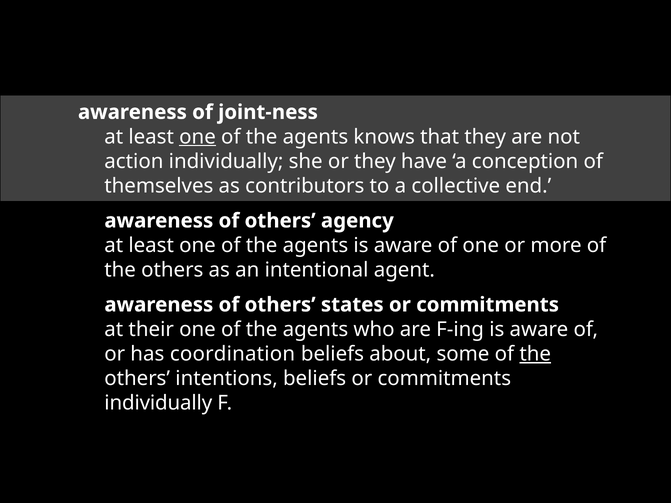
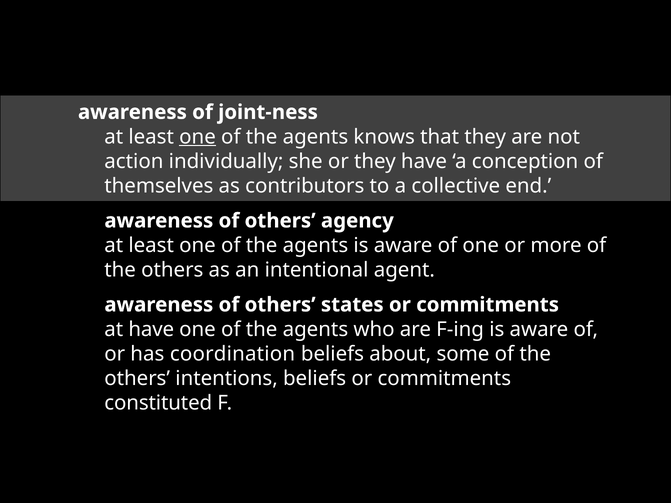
at their: their -> have (151, 329)
the underline: present -> none (535, 354)
individually: individually -> constituted (158, 403)
